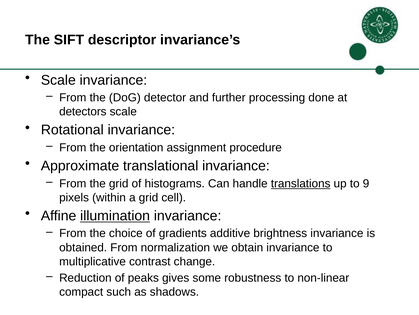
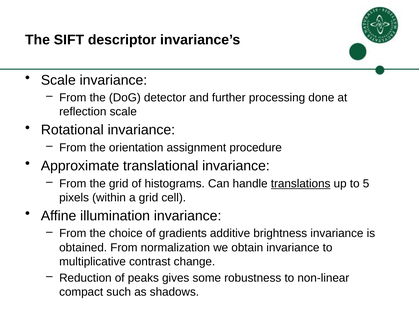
detectors: detectors -> reflection (83, 111)
9: 9 -> 5 (366, 183)
illumination underline: present -> none (115, 215)
